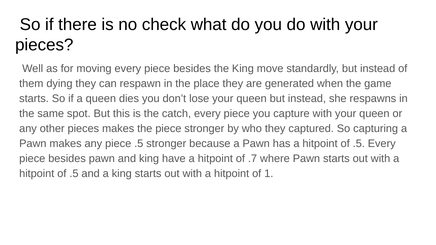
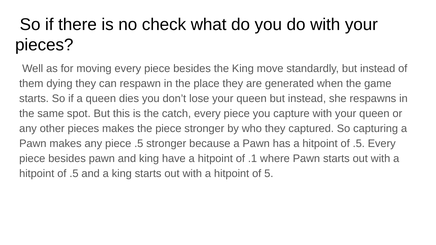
.7: .7 -> .1 (253, 159)
1: 1 -> 5 (269, 174)
